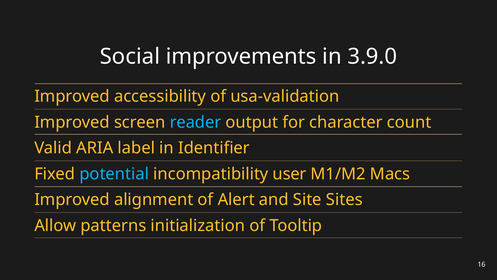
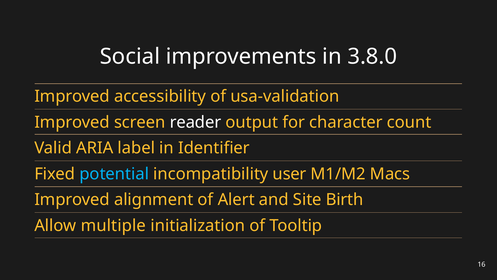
3.9.0: 3.9.0 -> 3.8.0 (372, 56)
reader colour: light blue -> white (195, 122)
Sites: Sites -> Birth (345, 199)
patterns: patterns -> multiple (113, 225)
